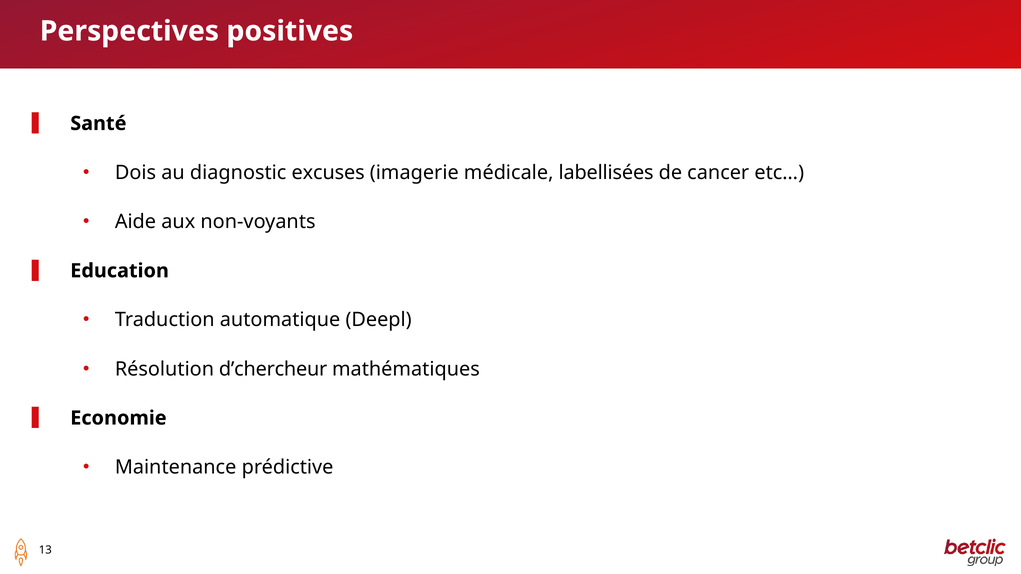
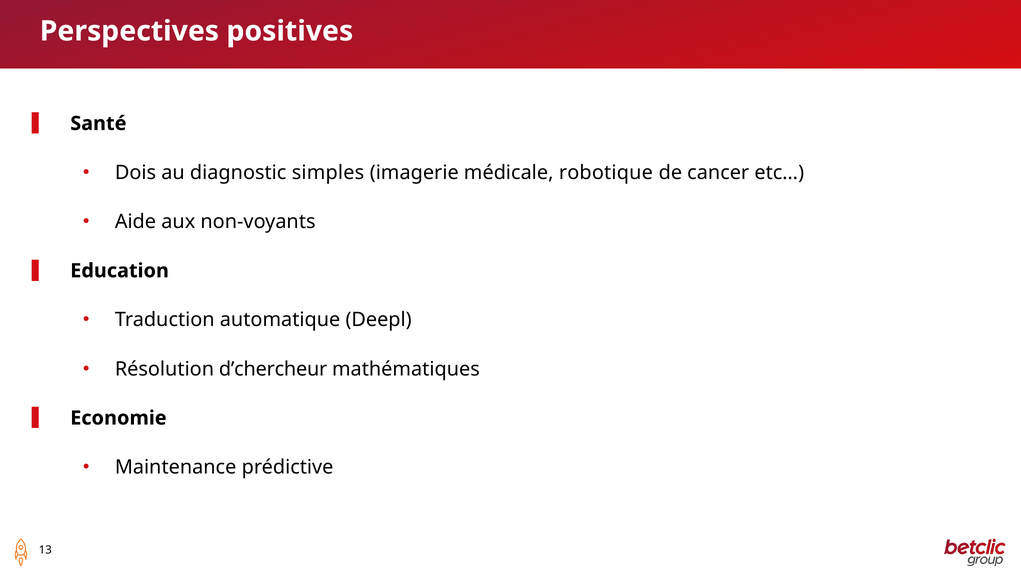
excuses: excuses -> simples (328, 173)
labellisées: labellisées -> robotique (606, 173)
